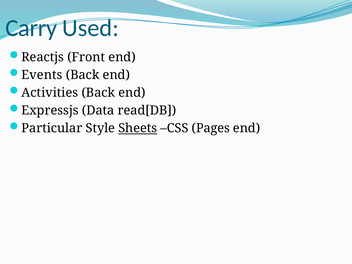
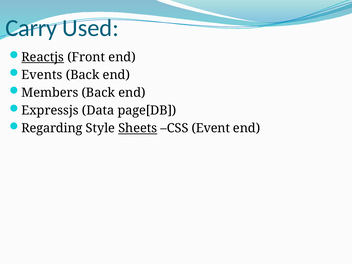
Reactjs underline: none -> present (43, 57)
Activities: Activities -> Members (50, 93)
read[DB: read[DB -> page[DB (147, 111)
Particular: Particular -> Regarding (52, 128)
Pages: Pages -> Event (211, 128)
